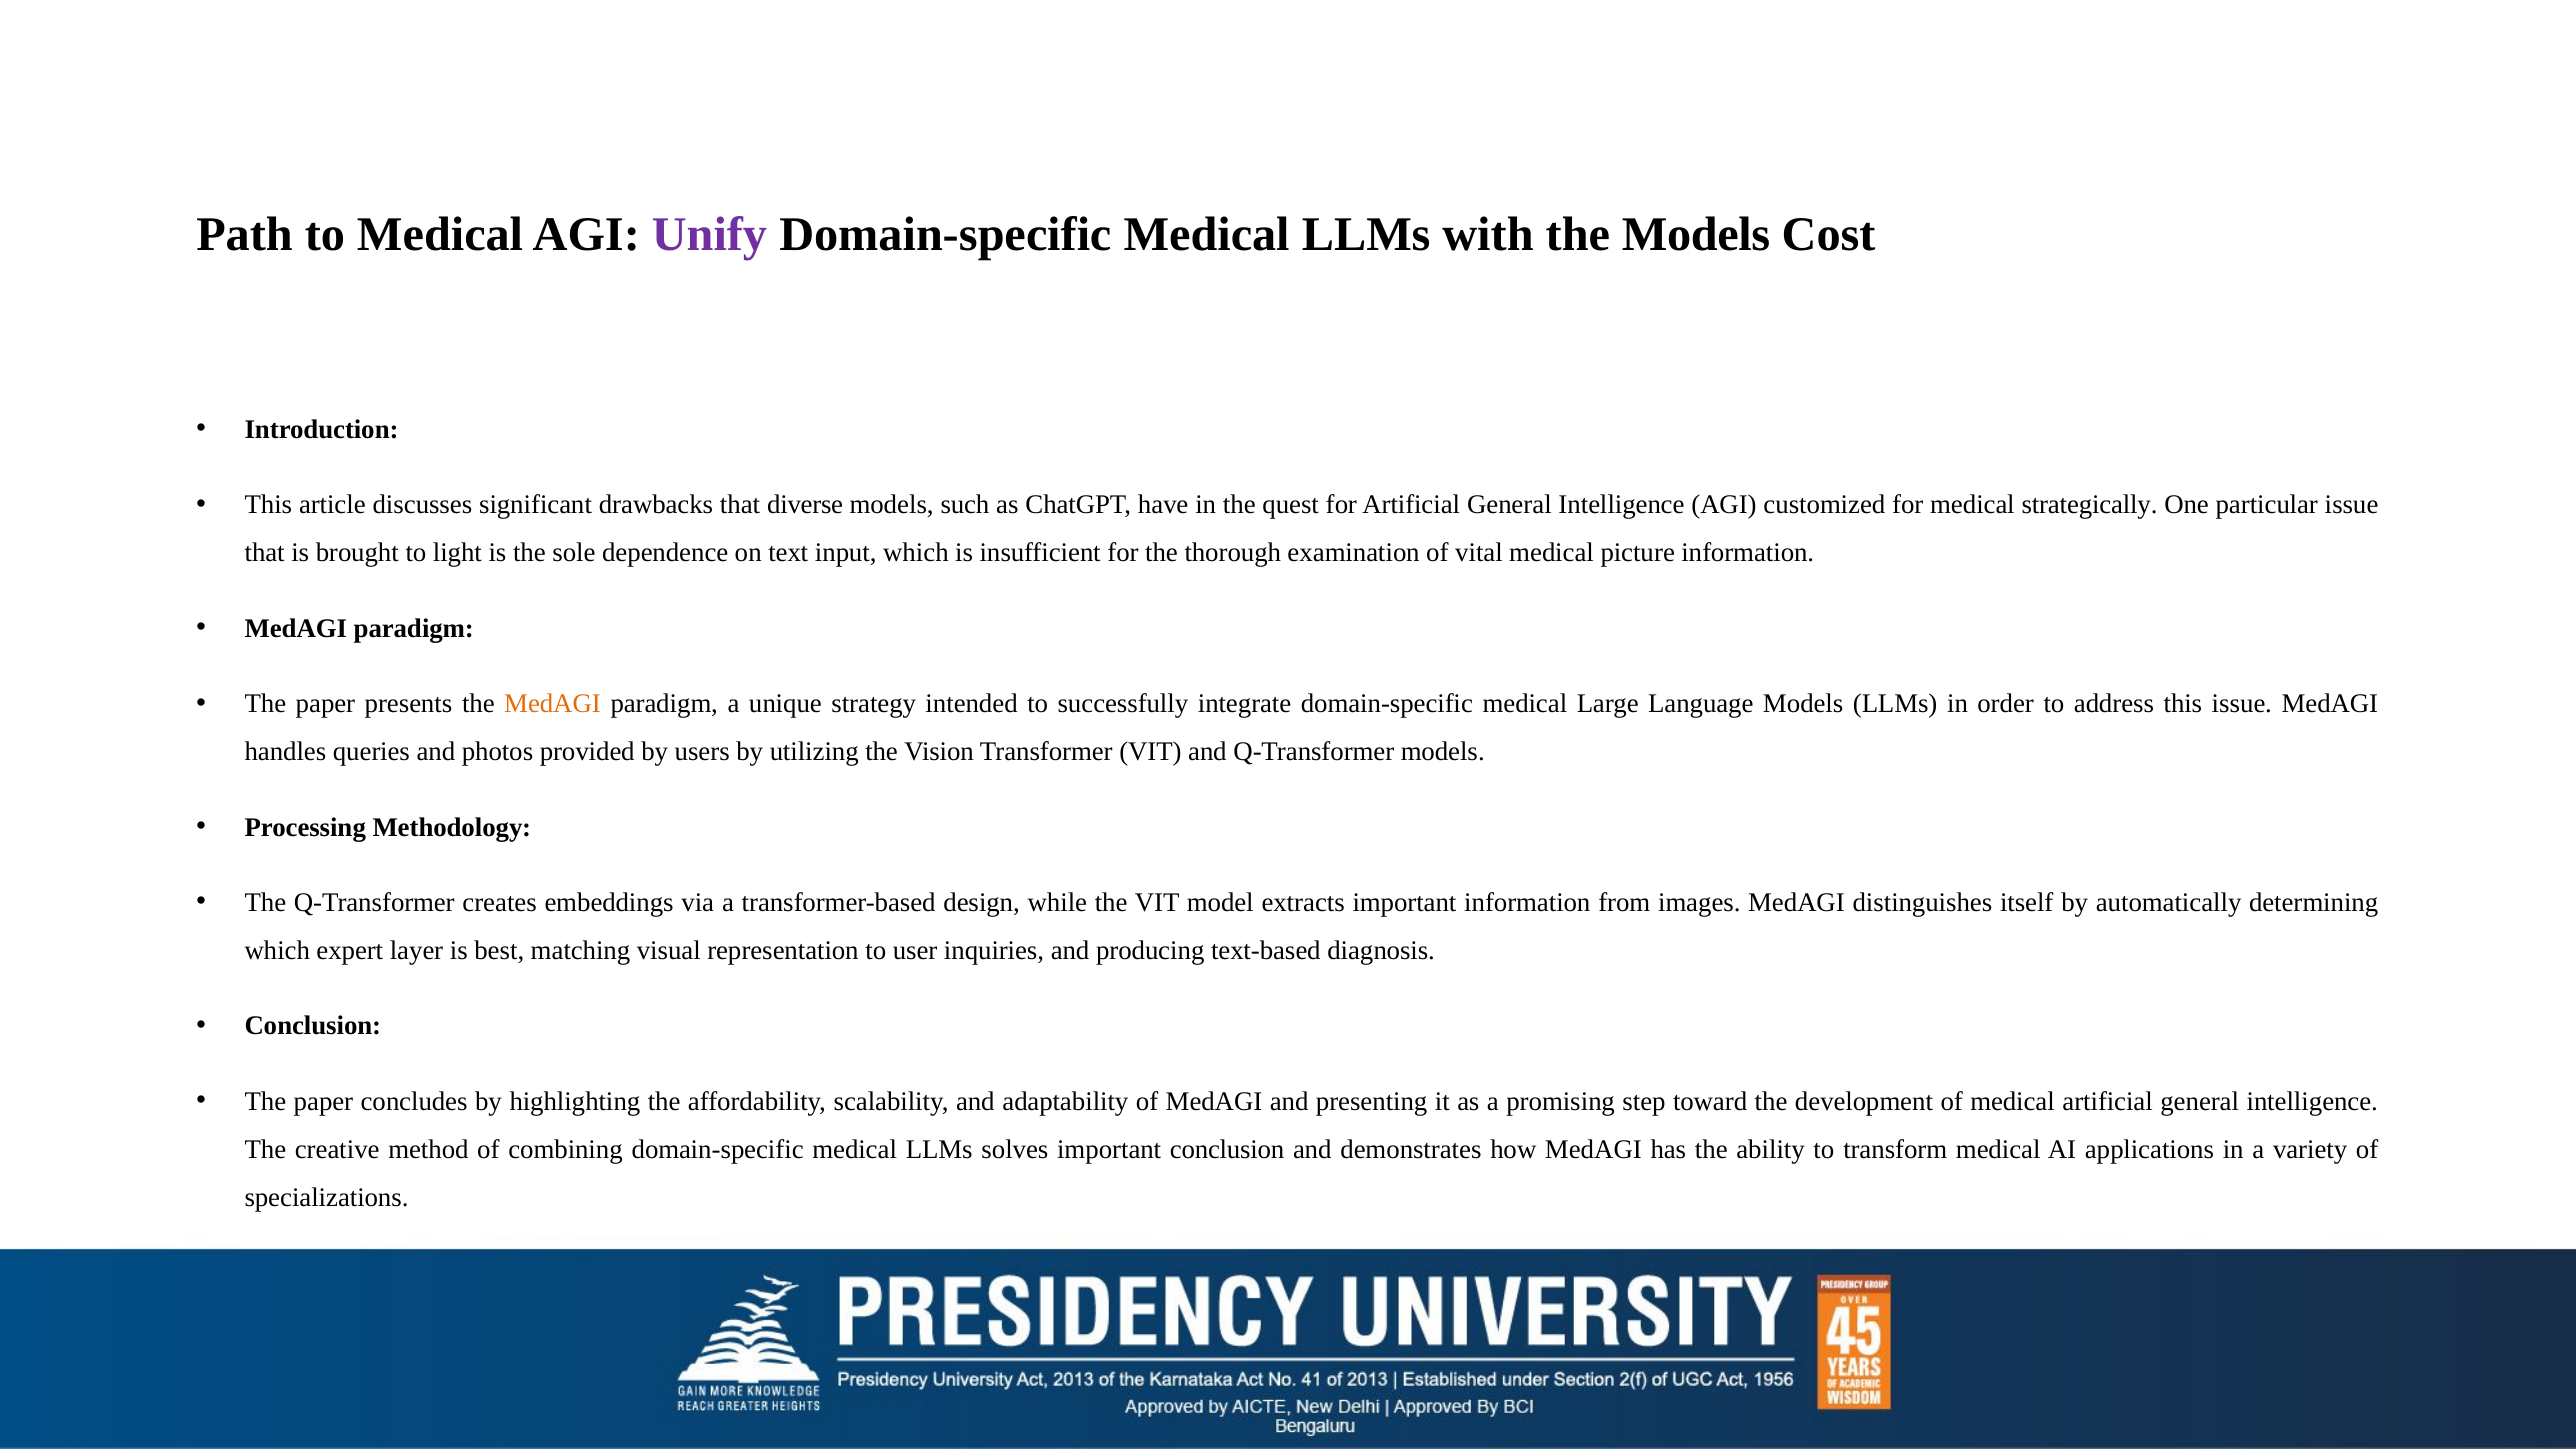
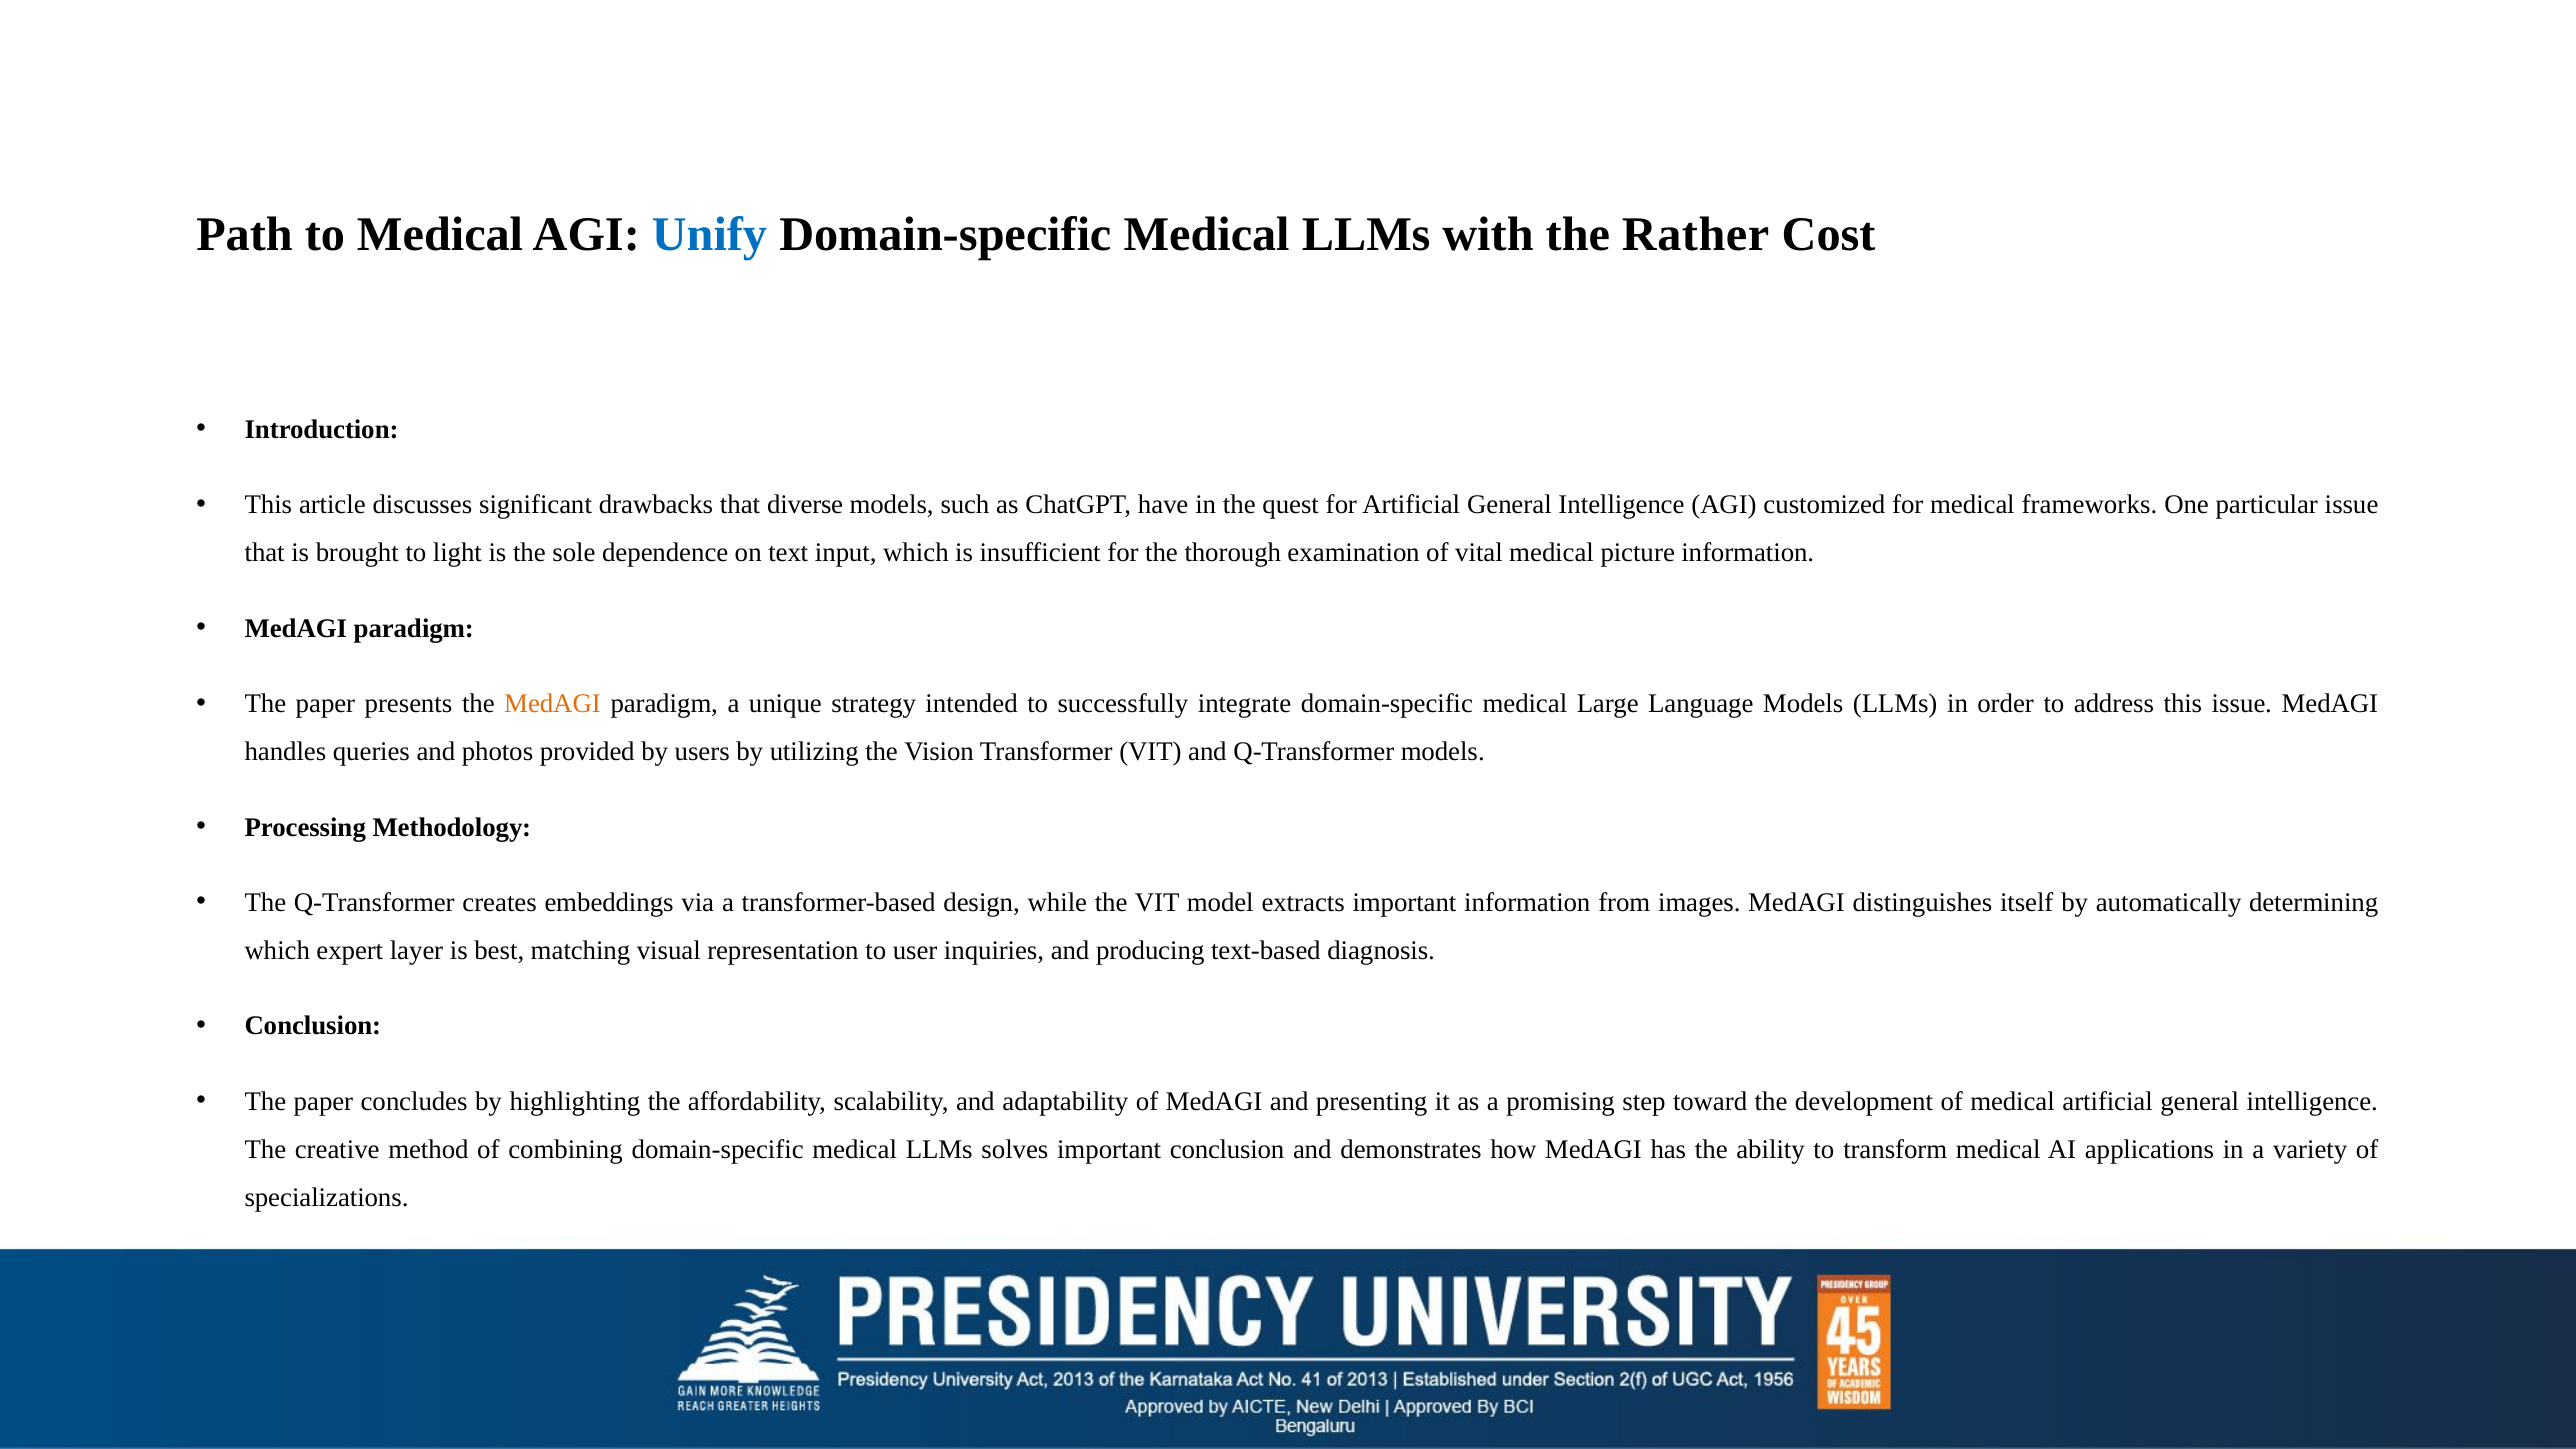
Unify colour: purple -> blue (709, 235)
the Models: Models -> Rather (1696, 235)
strategically: strategically -> frameworks (2089, 505)
